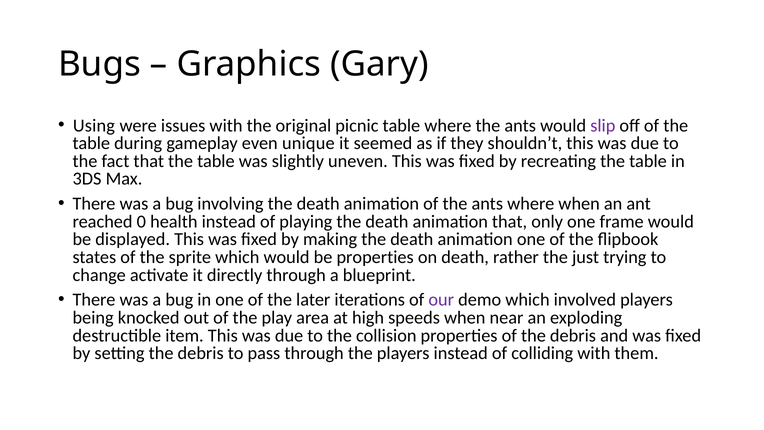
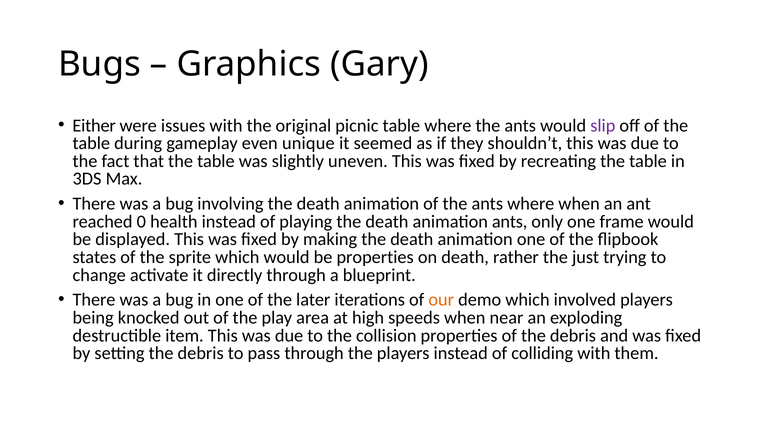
Using: Using -> Either (94, 125)
animation that: that -> ants (510, 221)
our colour: purple -> orange (441, 300)
